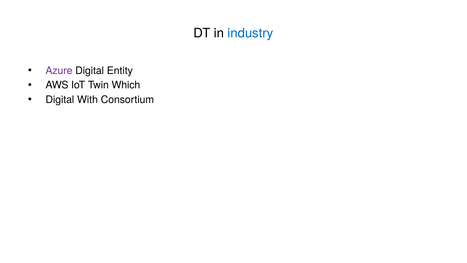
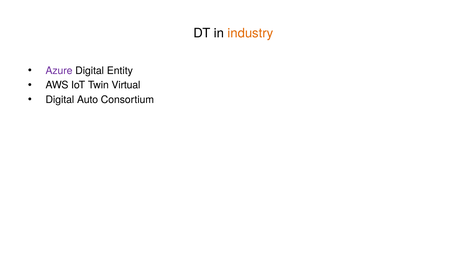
industry colour: blue -> orange (250, 33)
Which: Which -> Virtual (126, 85)
With: With -> Auto (88, 100)
